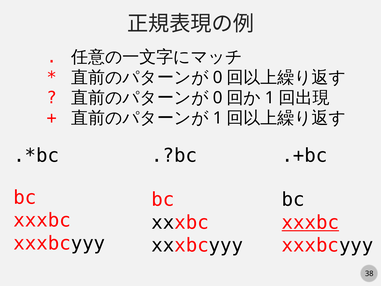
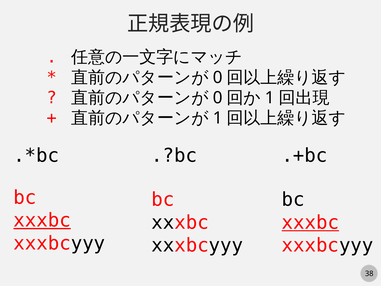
xxxbc underline: none -> present (42, 220)
